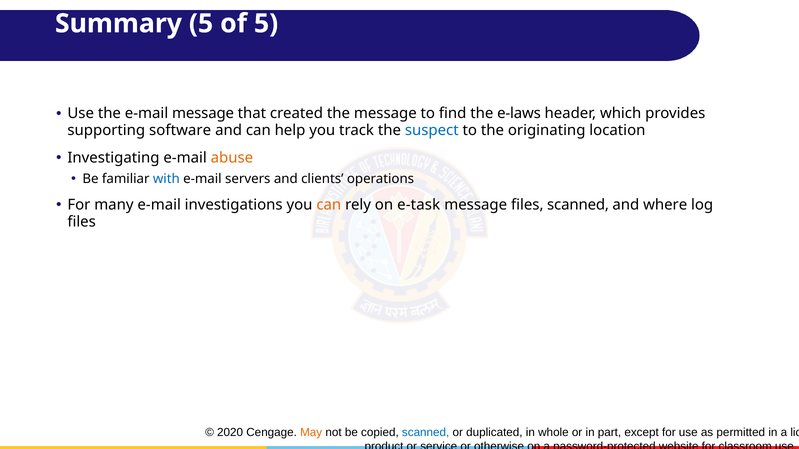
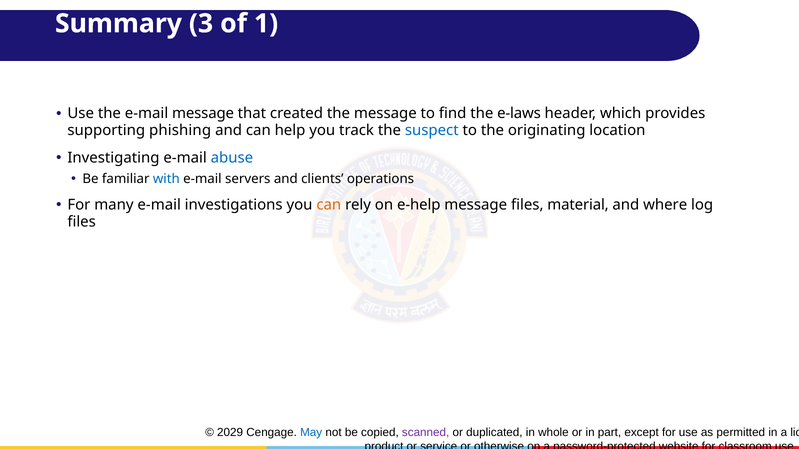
Summary 5: 5 -> 3 (201, 24)
of 5: 5 -> 1 (266, 24)
software: software -> phishing (180, 131)
abuse colour: orange -> blue (232, 158)
e-task: e-task -> e-help (419, 205)
files scanned: scanned -> material (578, 205)
2020: 2020 -> 2029 (230, 433)
May colour: orange -> blue (311, 433)
scanned colour: blue -> purple (426, 433)
